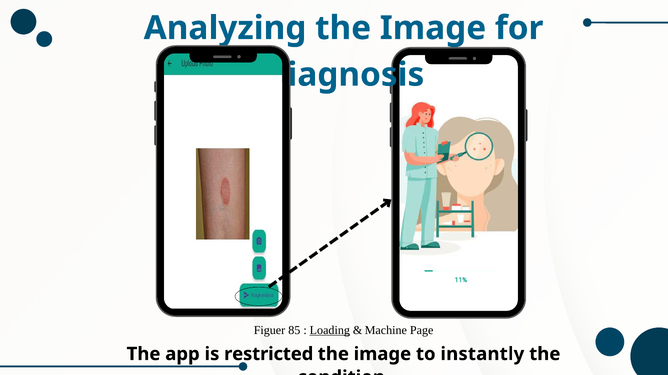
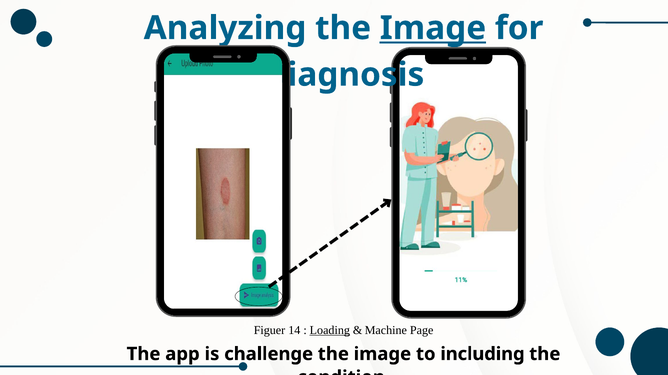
Image underline: none -> present (433, 28)
85: 85 -> 14 (294, 331)
restricted: restricted -> challenge (269, 355)
instantly: instantly -> including (483, 355)
